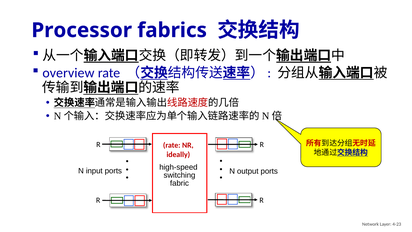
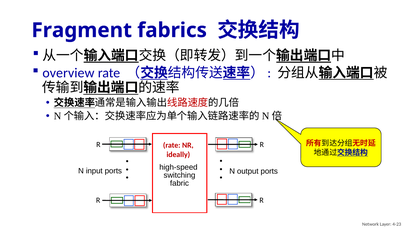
Processor: Processor -> Fragment (82, 30)
